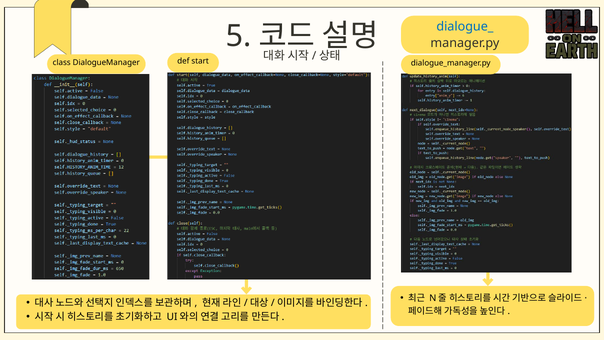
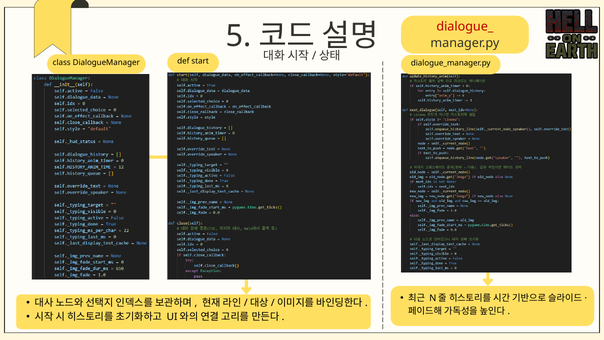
dialogue_ colour: blue -> red (465, 27)
